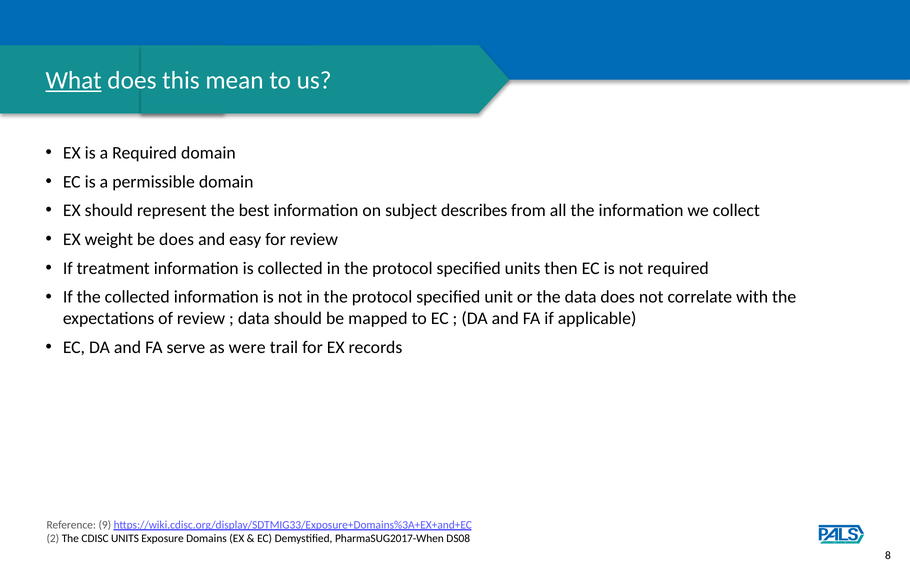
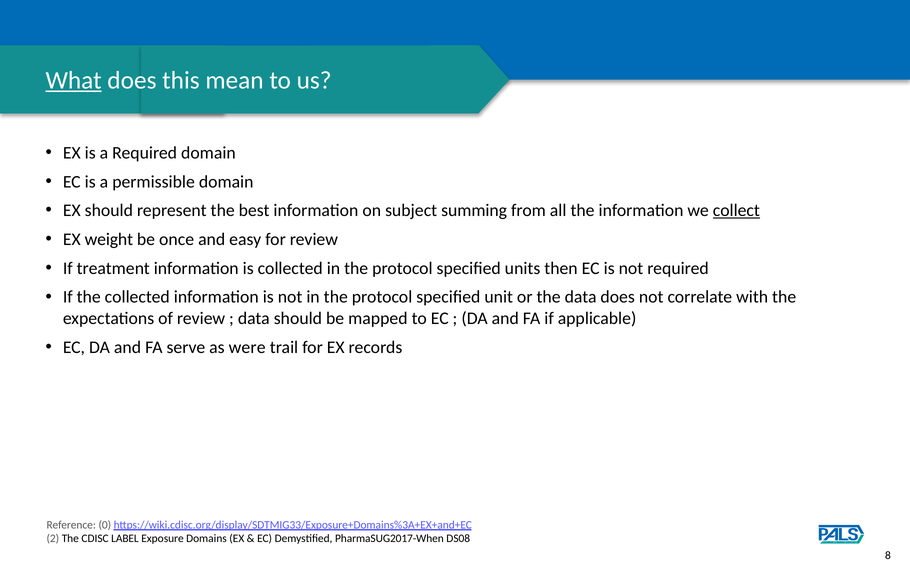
describes: describes -> summing (474, 210)
collect underline: none -> present (736, 210)
be does: does -> once (177, 239)
9: 9 -> 0 (105, 525)
CDISC UNITS: UNITS -> LABEL (125, 538)
